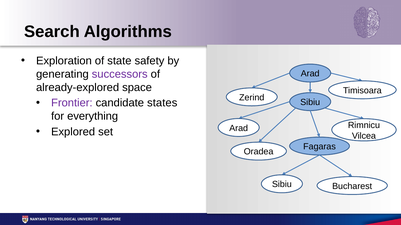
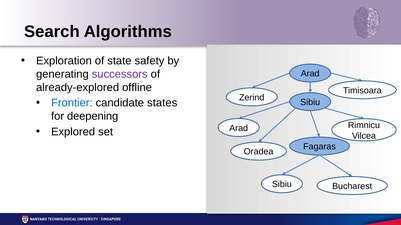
space: space -> offline (137, 88)
Frontier colour: purple -> blue (72, 103)
everything: everything -> deepening (93, 117)
